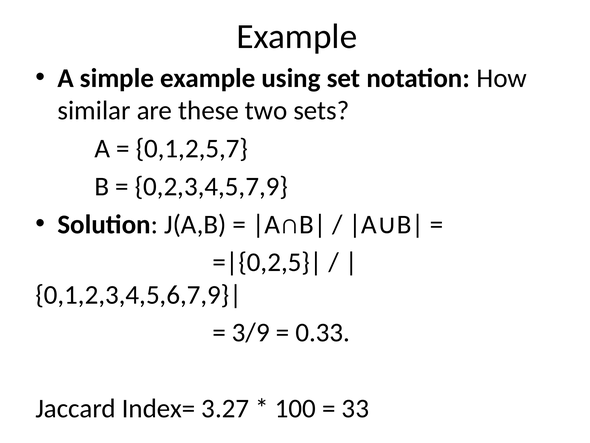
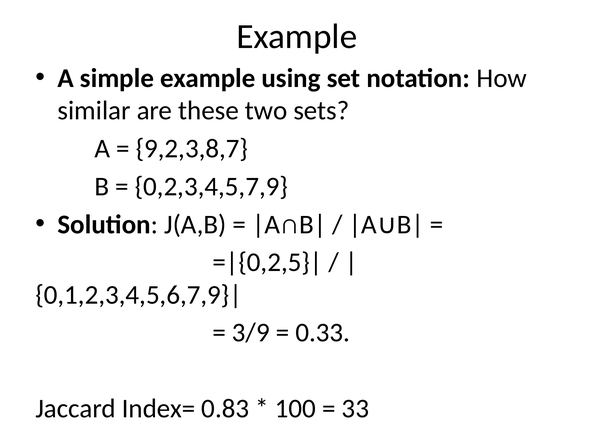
0,1,2,5,7: 0,1,2,5,7 -> 9,2,3,8,7 (192, 148)
3.27: 3.27 -> 0.83 (225, 408)
